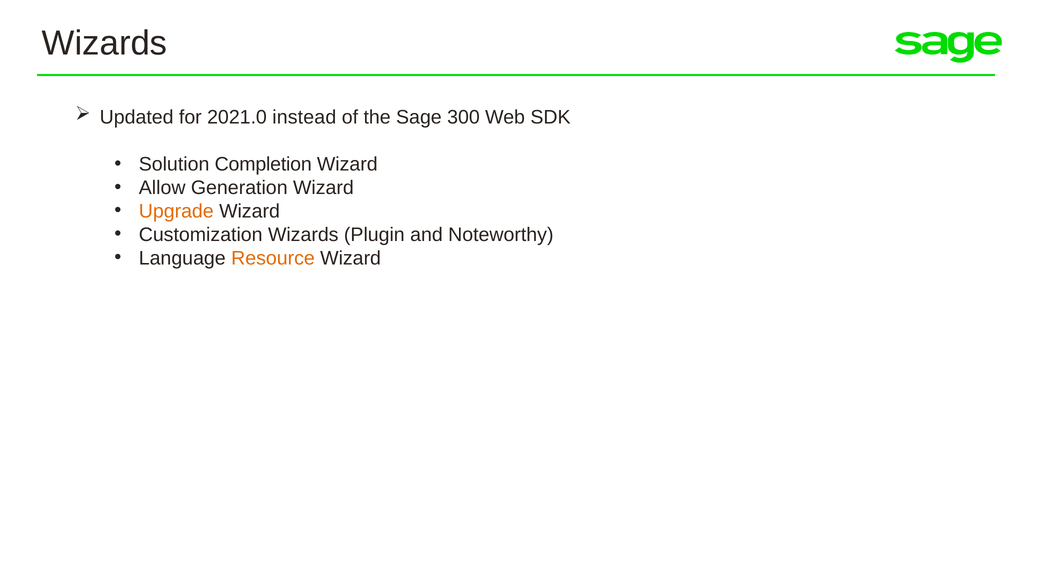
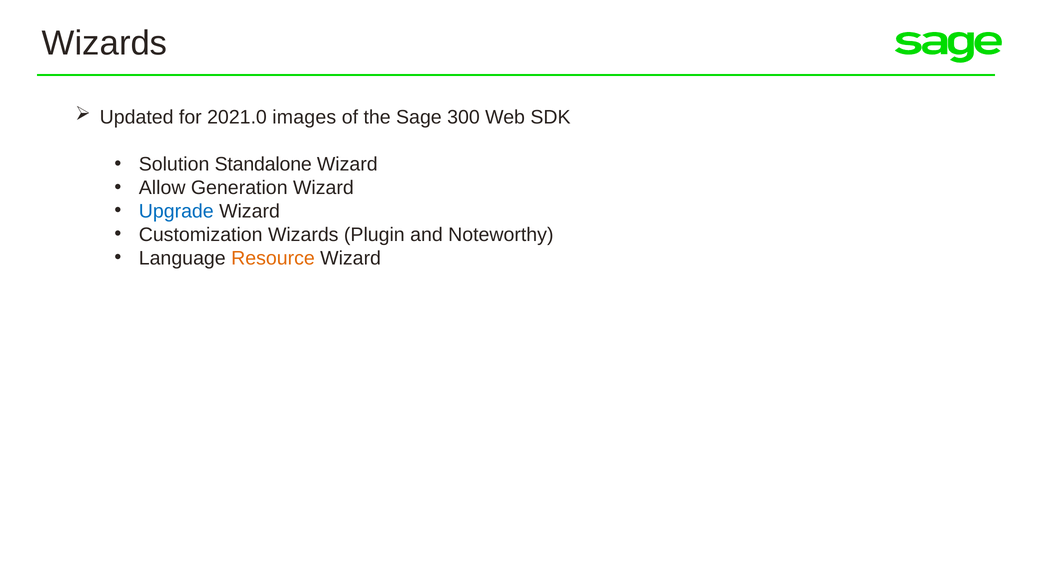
instead: instead -> images (304, 117)
Completion: Completion -> Standalone (263, 164)
Upgrade colour: orange -> blue (176, 211)
